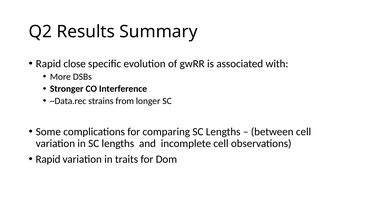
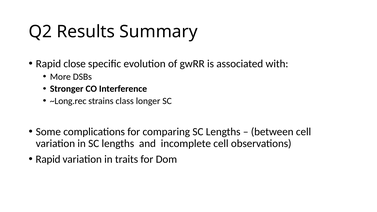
~Data.rec: ~Data.rec -> ~Long.rec (68, 101)
from: from -> class (125, 101)
